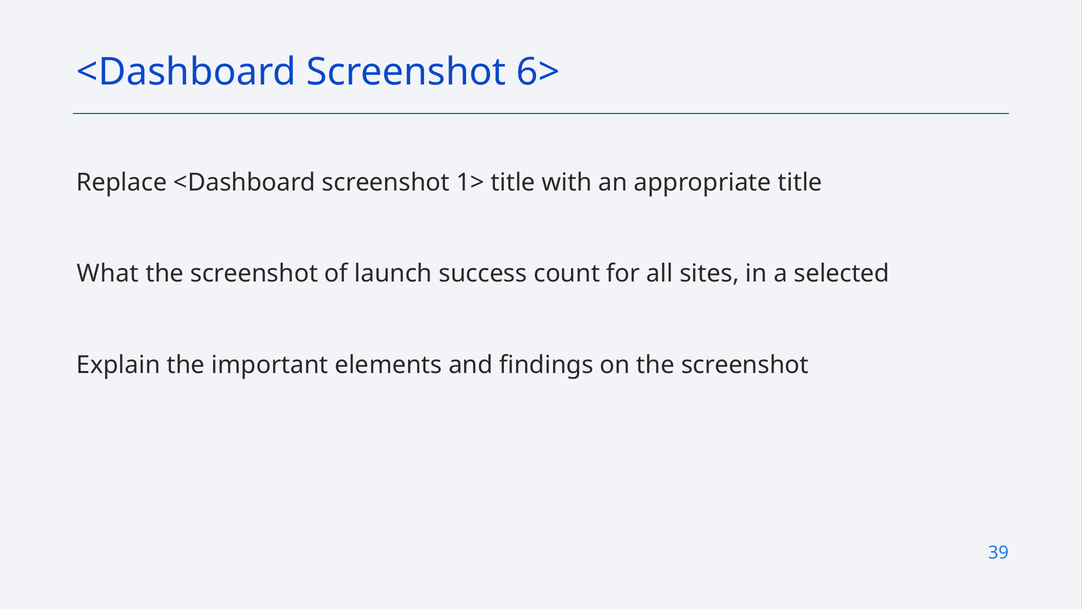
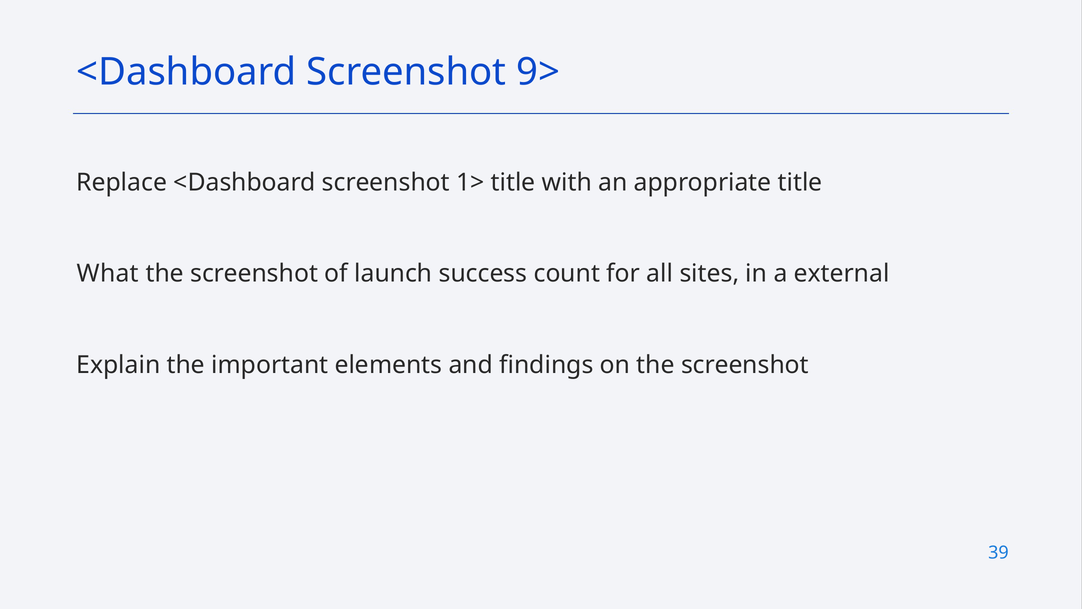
6>: 6> -> 9> (538, 72)
selected: selected -> external (842, 274)
